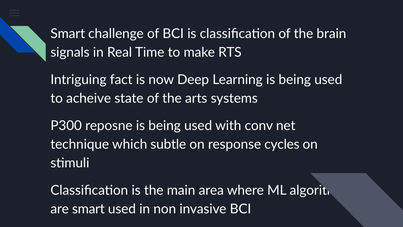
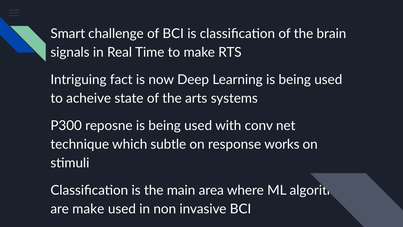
cycles: cycles -> works (282, 144)
are smart: smart -> make (88, 209)
